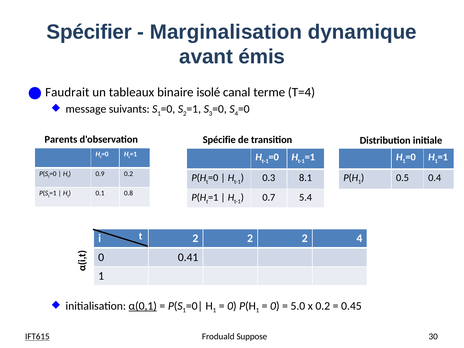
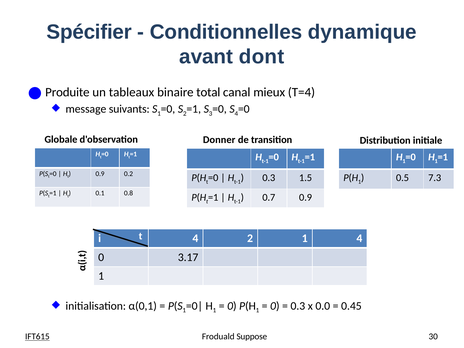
Marginalisation: Marginalisation -> Conditionnelles (226, 32)
émis: émis -> dont (262, 57)
Faudrait: Faudrait -> Produite (67, 92)
isolé: isolé -> total (208, 92)
terme: terme -> mieux (269, 92)
Parents: Parents -> Globale (61, 139)
Spécifie: Spécifie -> Donner (219, 140)
8.1: 8.1 -> 1.5 (306, 178)
0.4: 0.4 -> 7.3 (435, 178)
0.7 5.4: 5.4 -> 0.9 (306, 198)
2: 2 -> 4 (195, 238)
2: 2 -> 1 (305, 238)
0.41: 0.41 -> 3.17 (188, 257)
α(0,1 underline: present -> none (143, 306)
5.0: 5.0 -> 0.3 (298, 306)
x 0.2: 0.2 -> 0.0 (323, 306)
